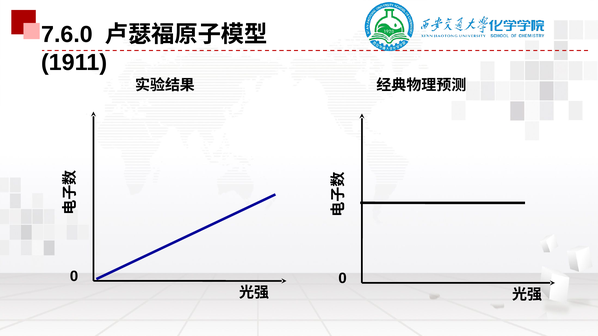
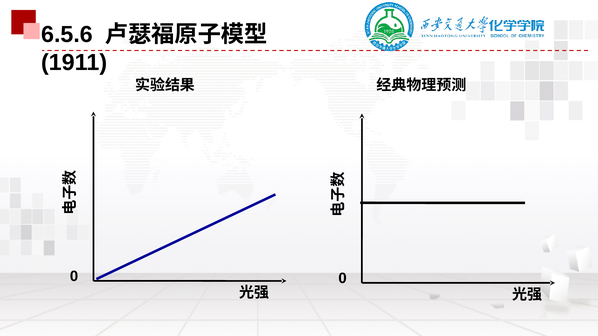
7.6.0: 7.6.0 -> 6.5.6 (67, 35)
